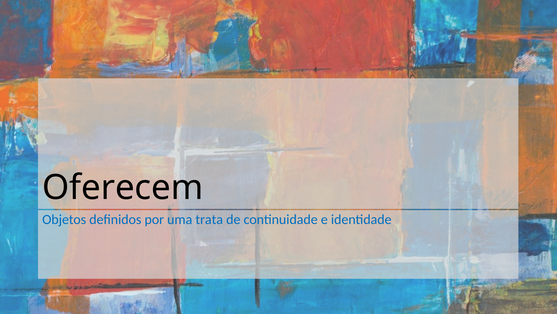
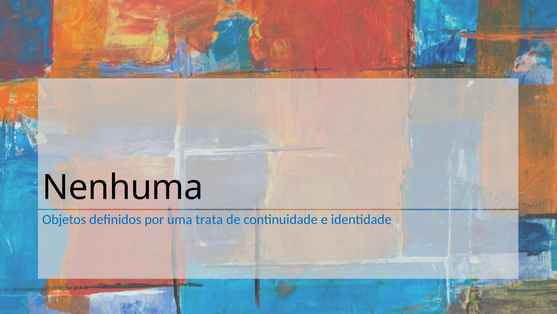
Oferecem: Oferecem -> Nenhuma (123, 187)
